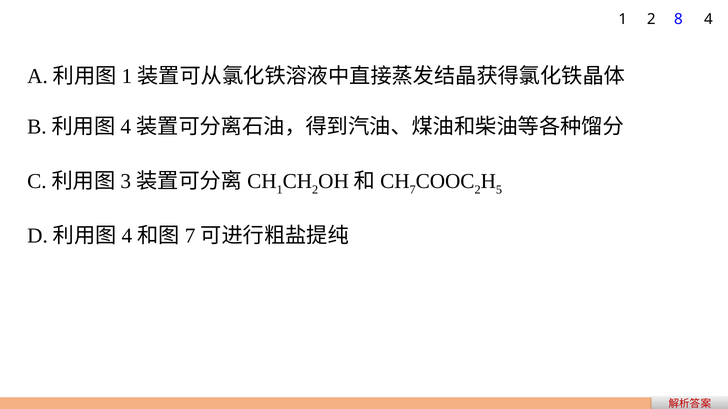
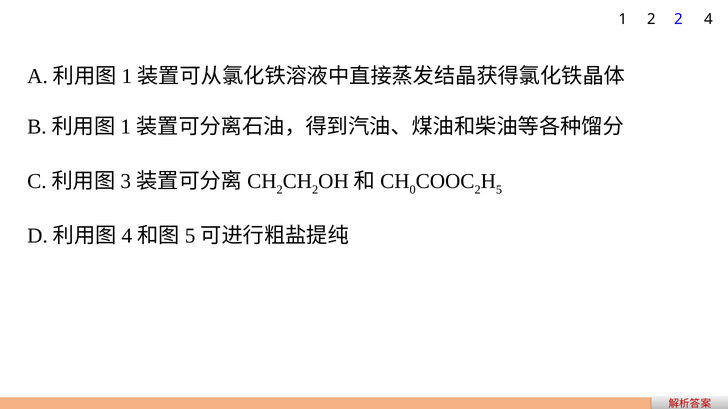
2 8: 8 -> 2 (678, 19)
4: 4 -> 1 (126, 127)
1: 1 -> 2 (280, 190)
7: 7 -> 0 (413, 190)
7: 7 -> 5 (190, 236)
